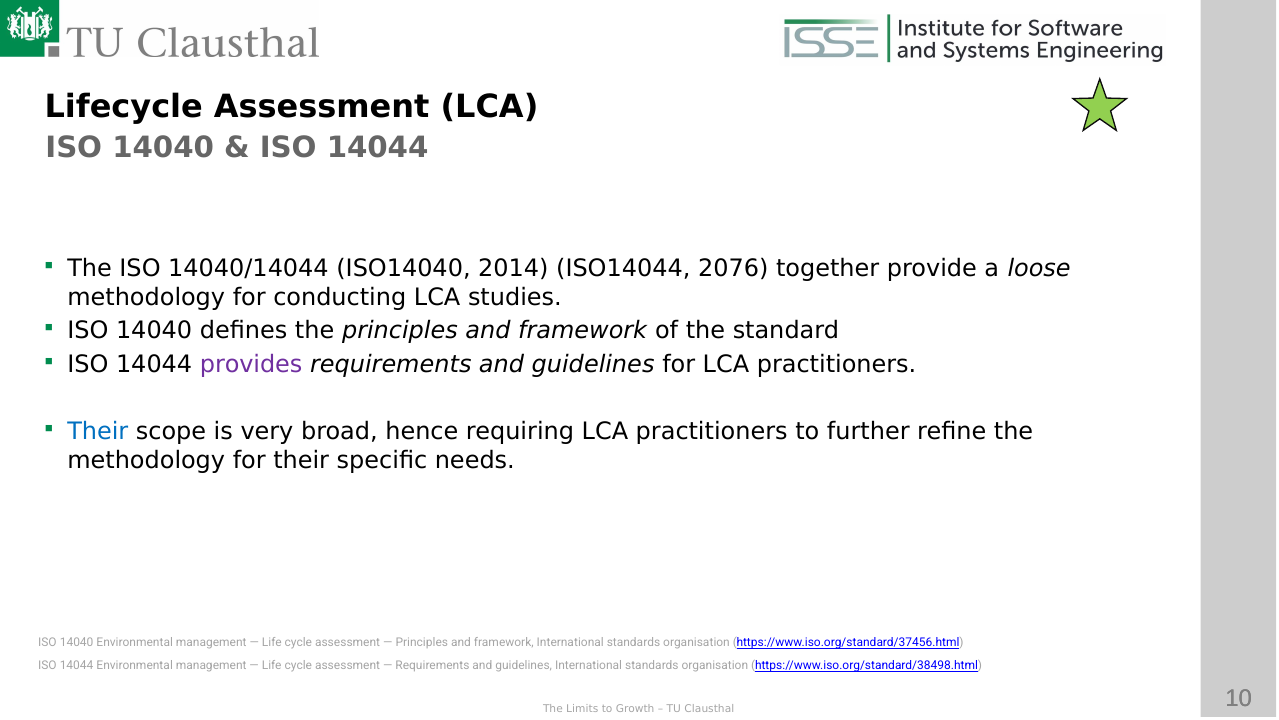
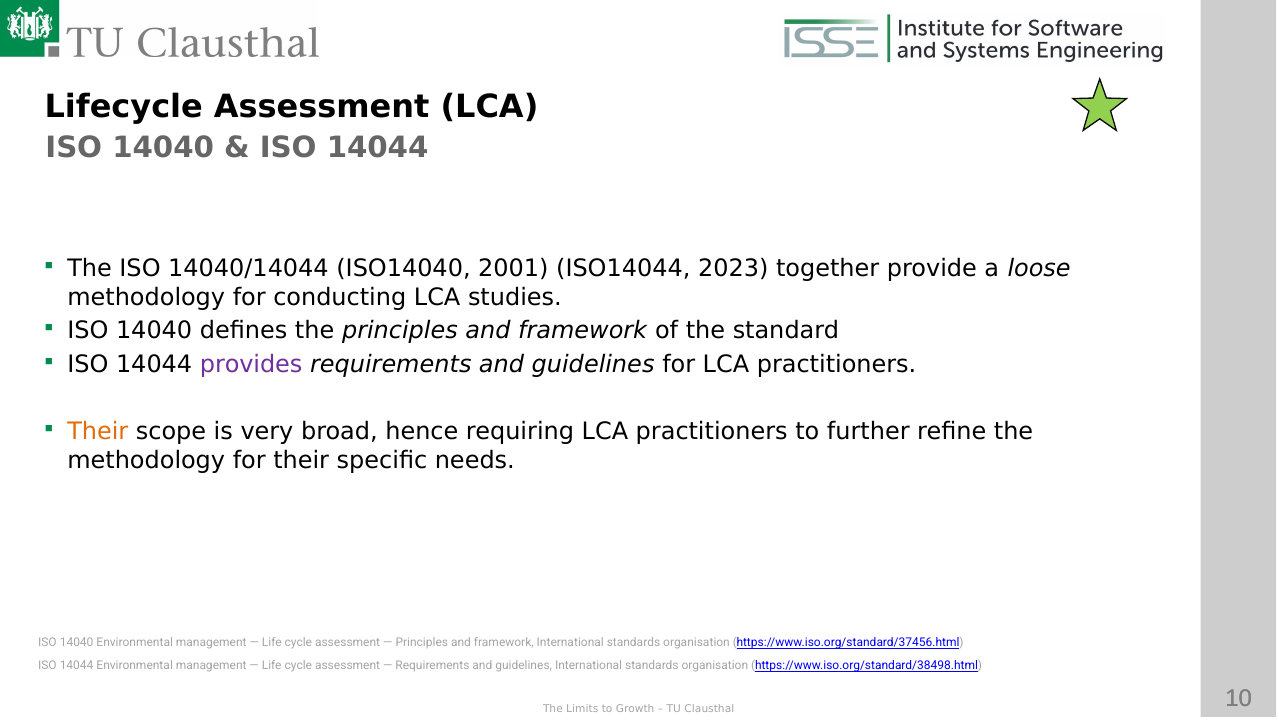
2014: 2014 -> 2001 (513, 268)
2076: 2076 -> 2023 (733, 268)
Their colour: blue -> orange (98, 431)
